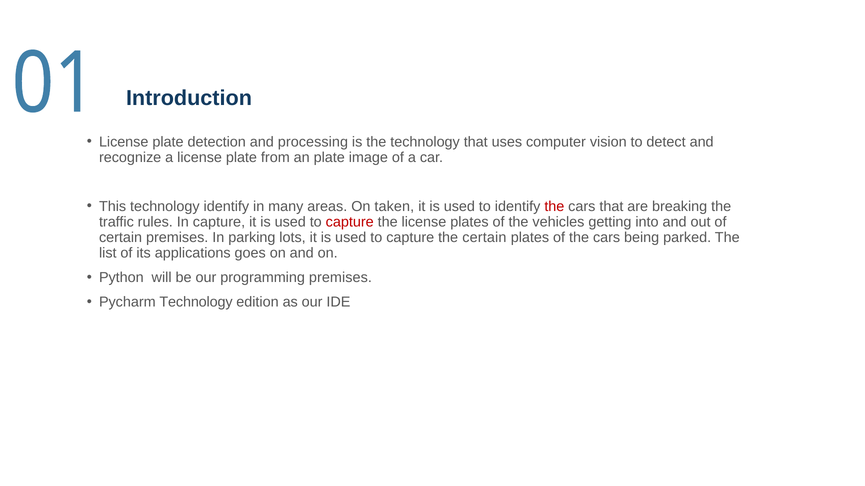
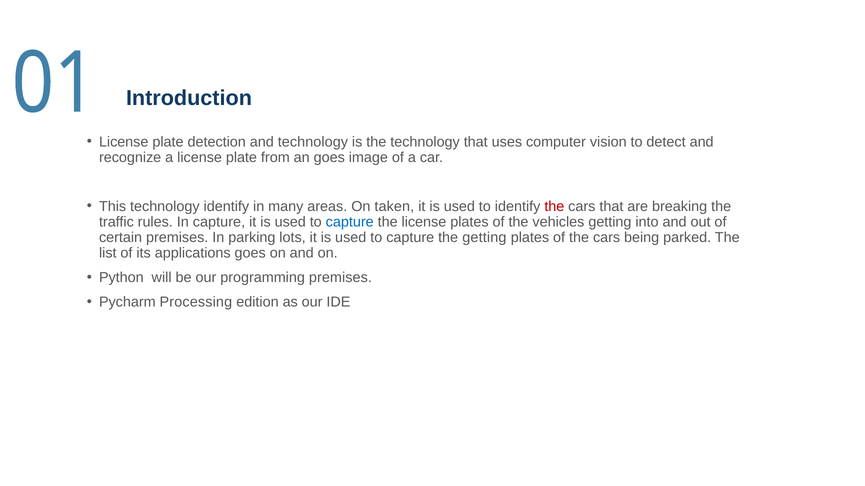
and processing: processing -> technology (313, 142)
an plate: plate -> goes (329, 158)
capture colour: red -> blue (350, 222)
the certain: certain -> getting (484, 238)
Pycharm Technology: Technology -> Processing (196, 302)
